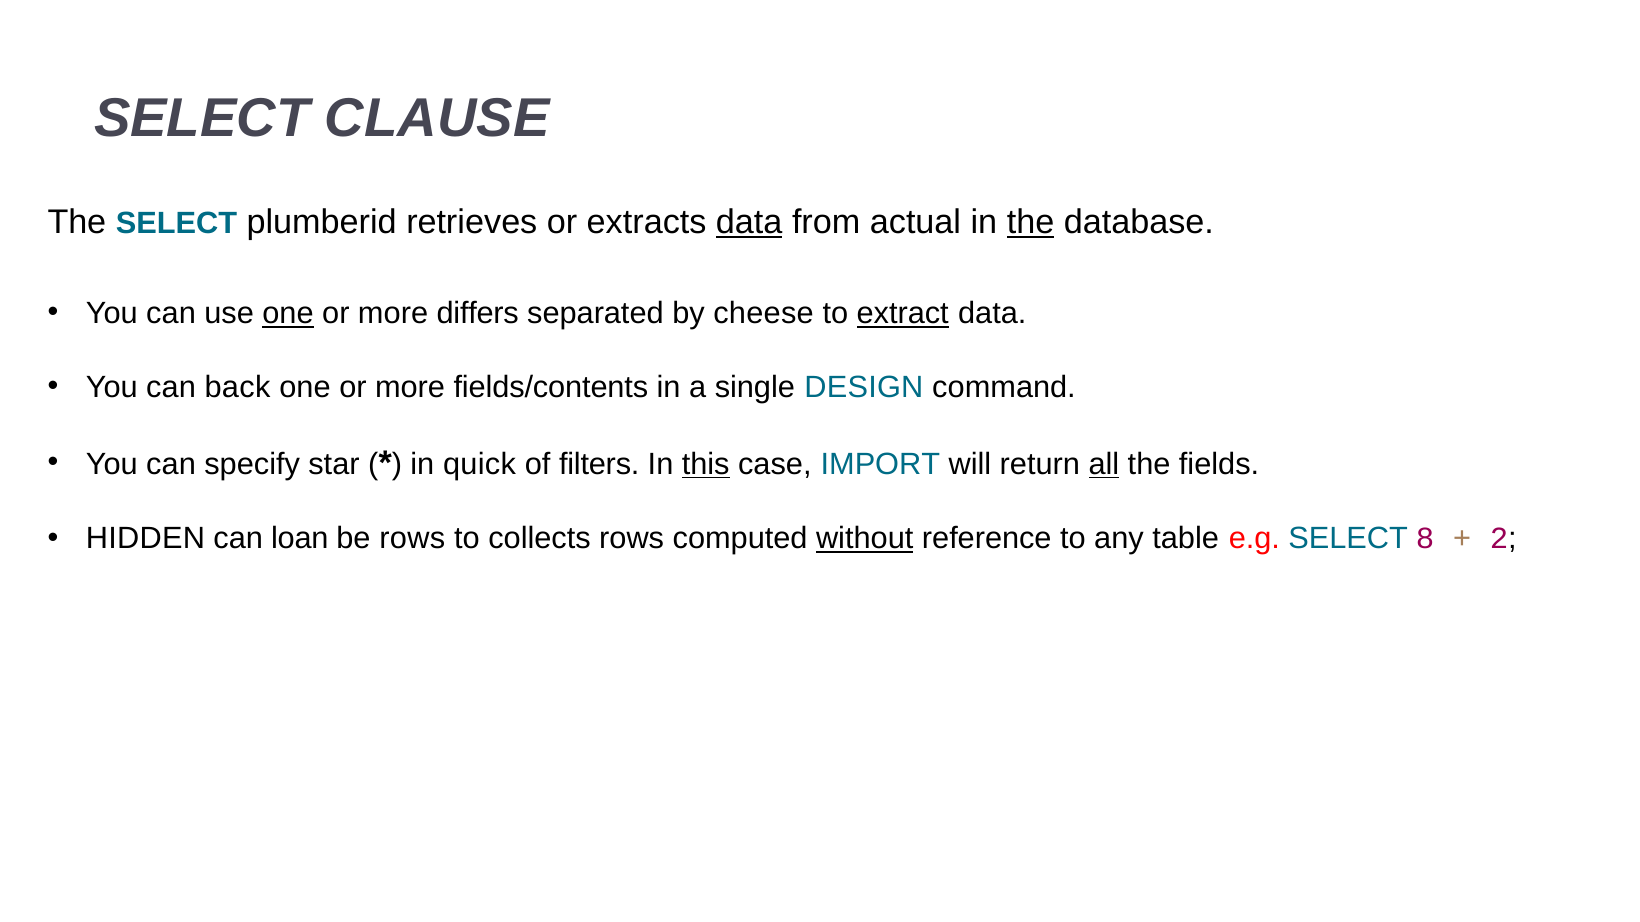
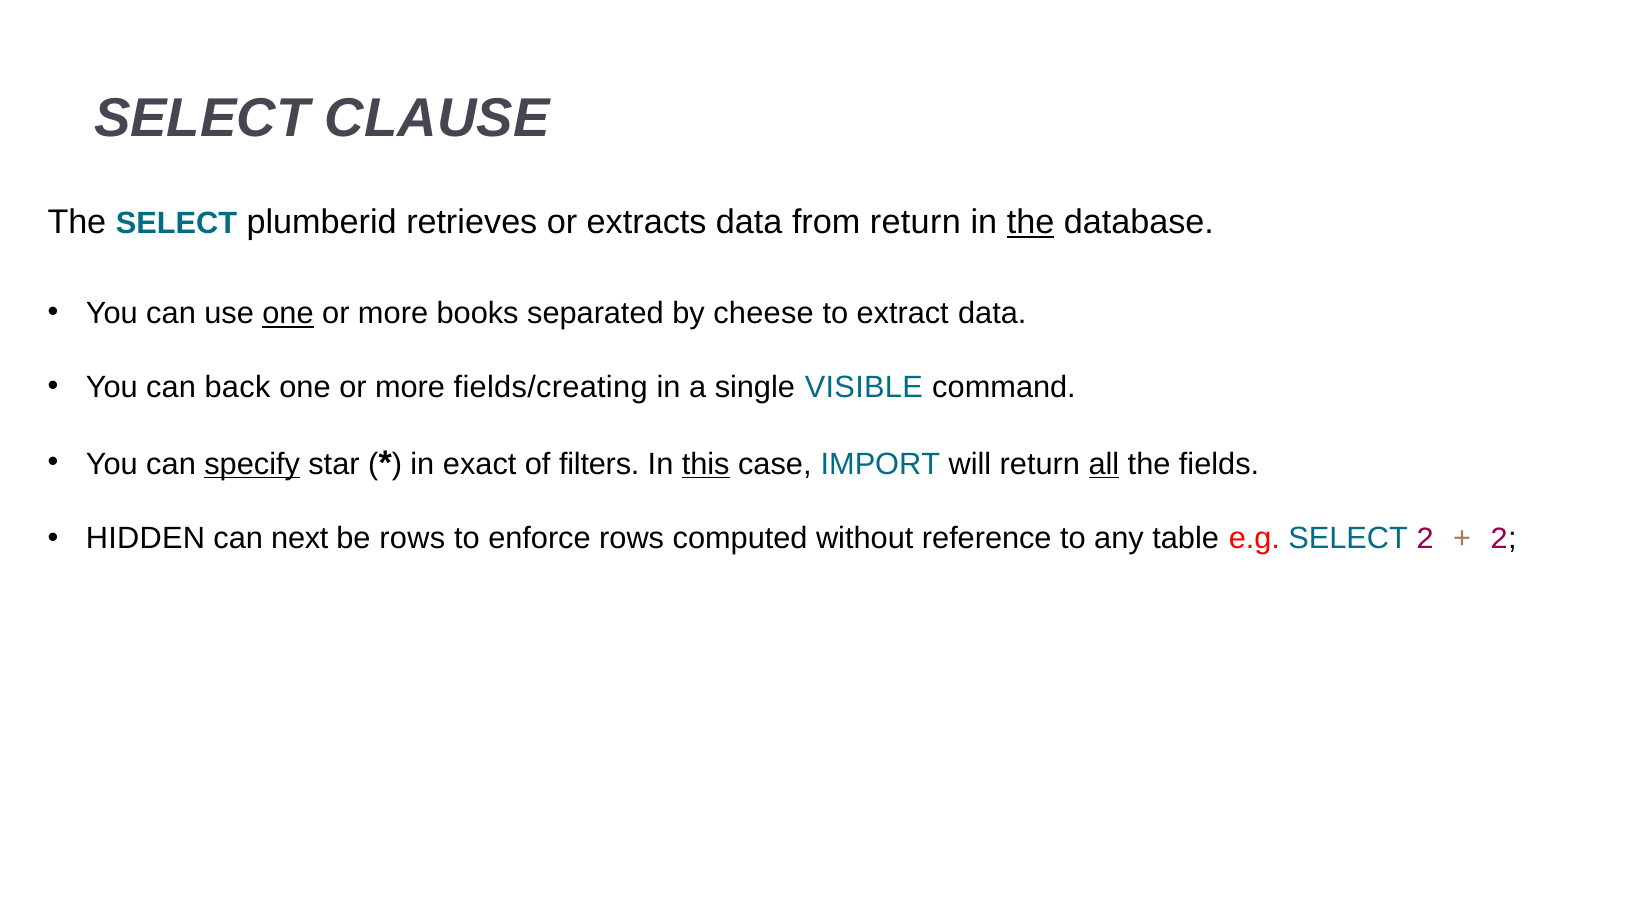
data underline: present -> none (749, 223)
from actual: actual -> return (915, 223)
differs: differs -> books (478, 314)
extract underline: present -> none (903, 314)
fields/contents: fields/contents -> fields/creating (551, 387)
DESIGN: DESIGN -> VISIBLE (864, 387)
specify underline: none -> present (252, 465)
quick: quick -> exact (480, 465)
loan: loan -> next (300, 539)
collects: collects -> enforce (540, 539)
without underline: present -> none (865, 539)
SELECT 8: 8 -> 2 (1425, 539)
